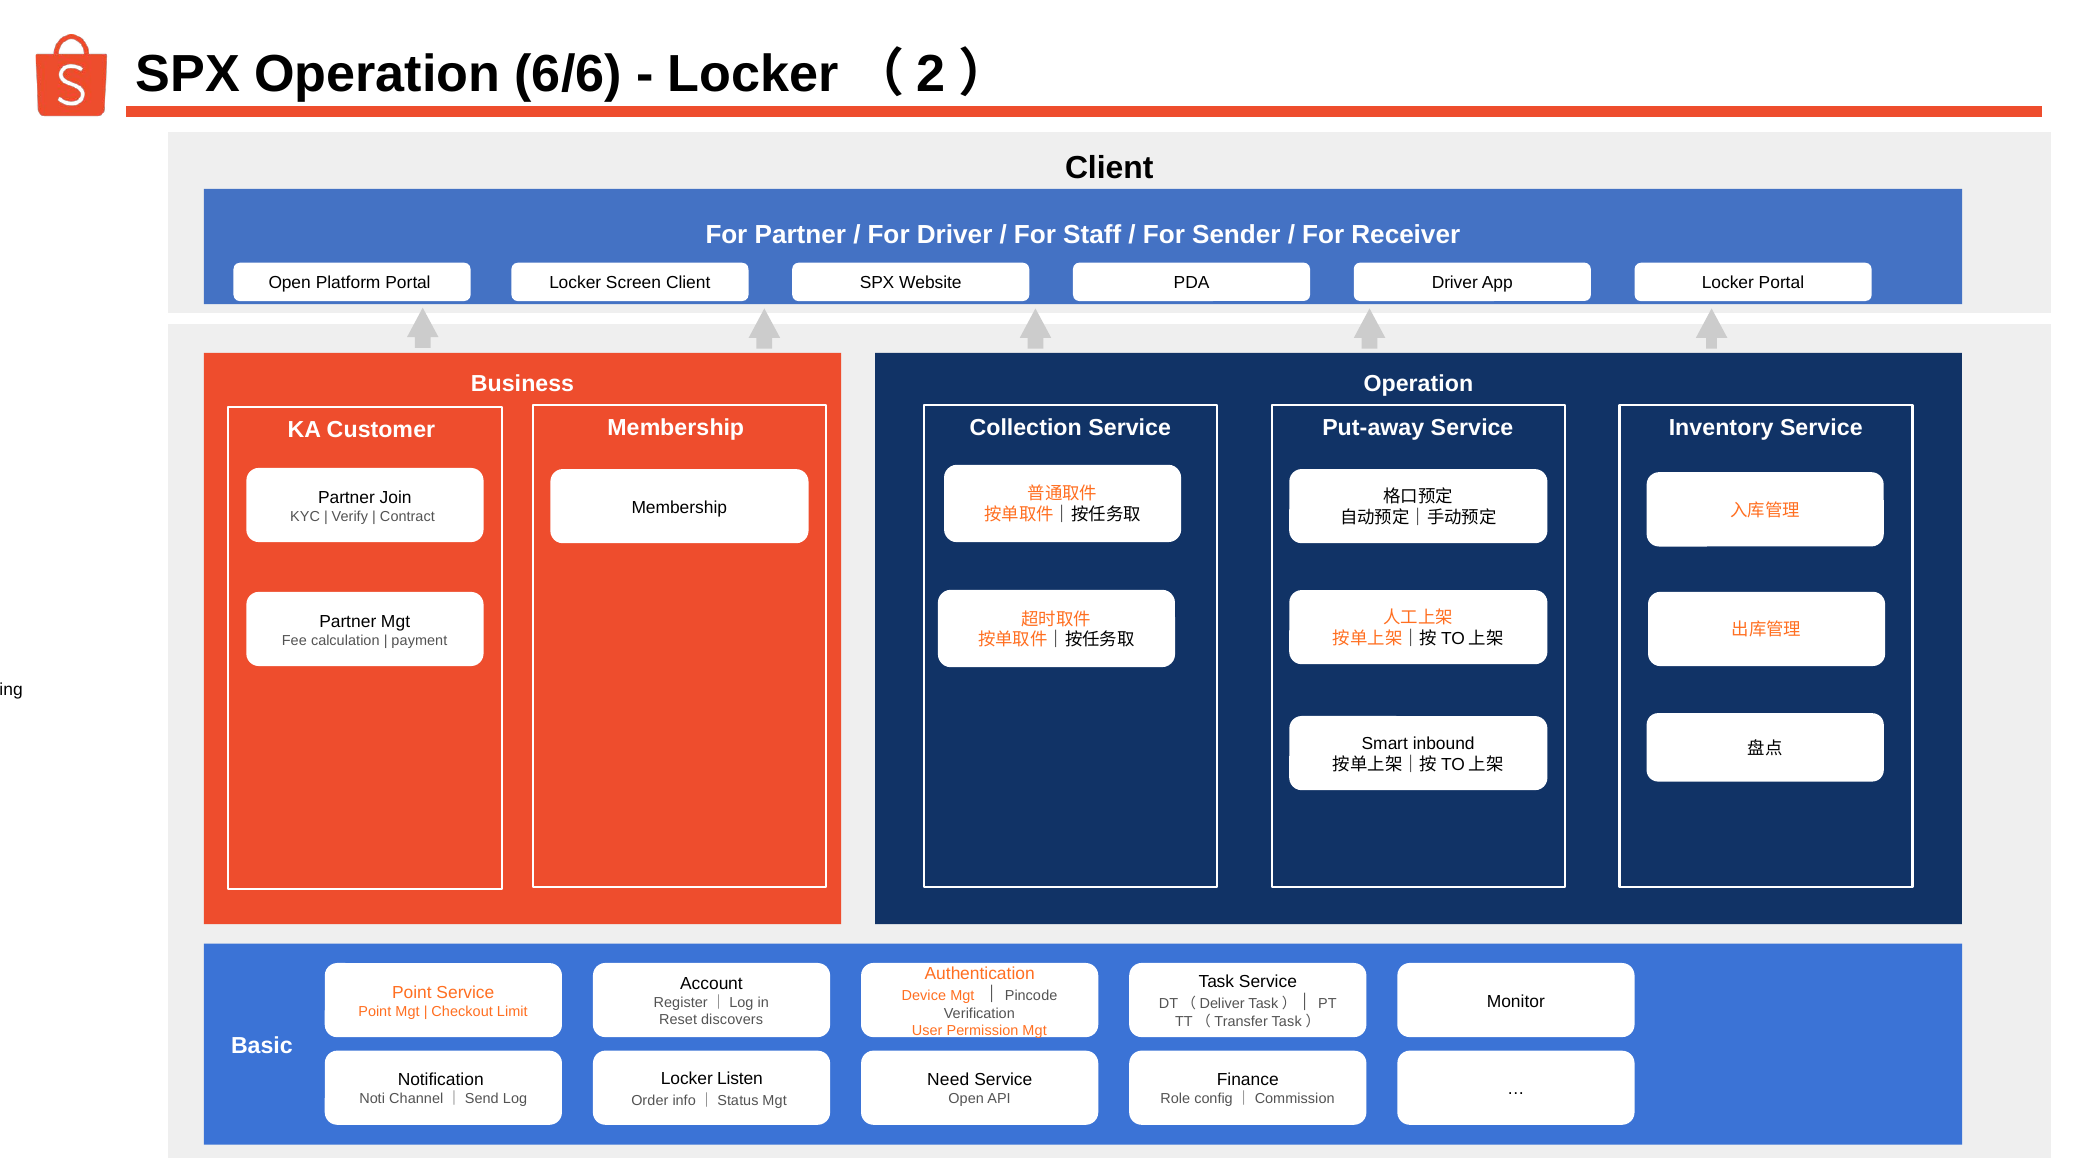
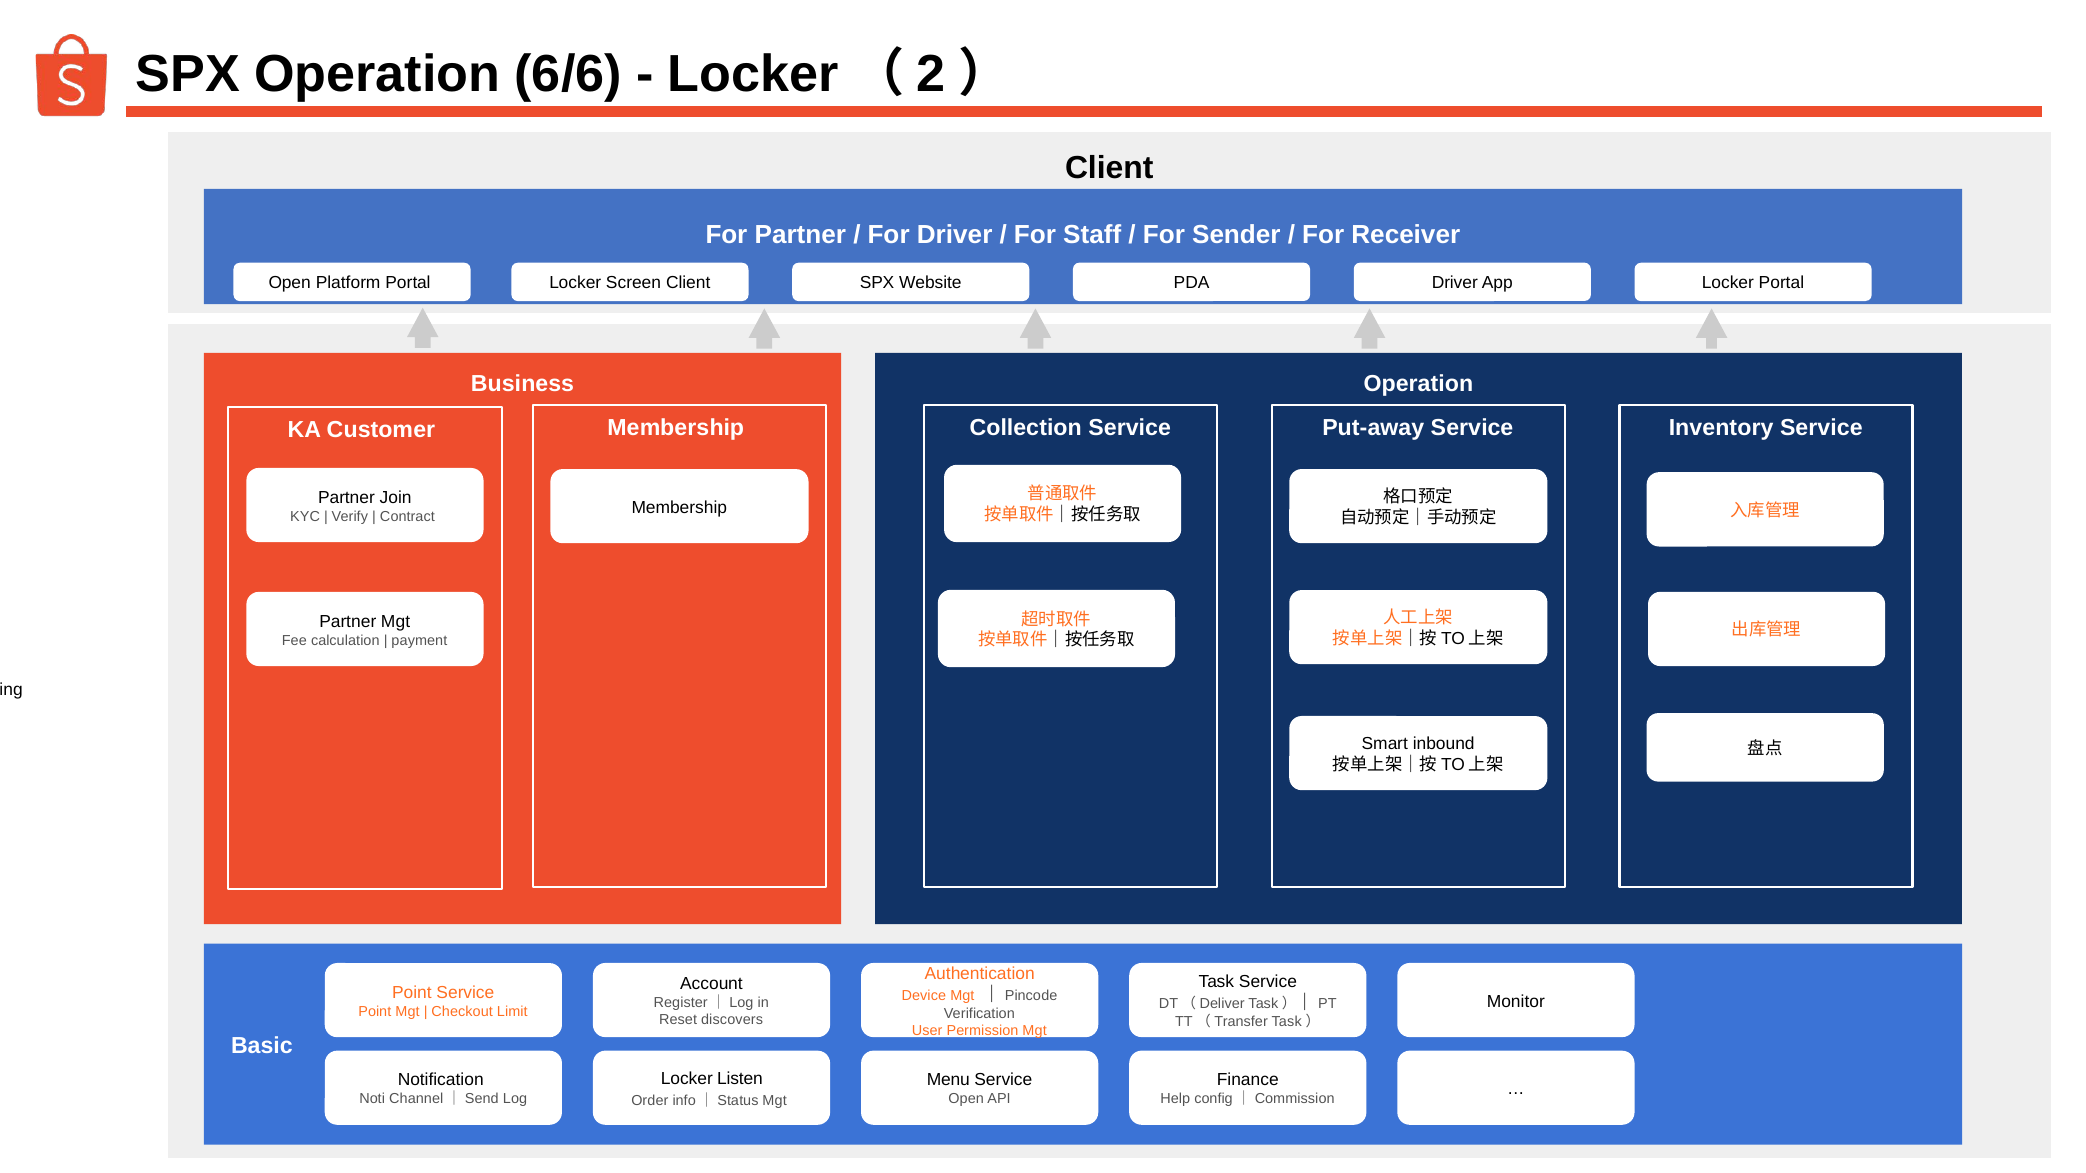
Need: Need -> Menu (948, 1081)
Role: Role -> Help (1175, 1099)
